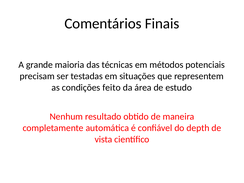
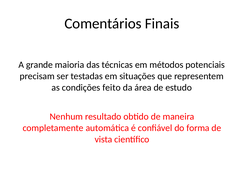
depth: depth -> forma (198, 128)
